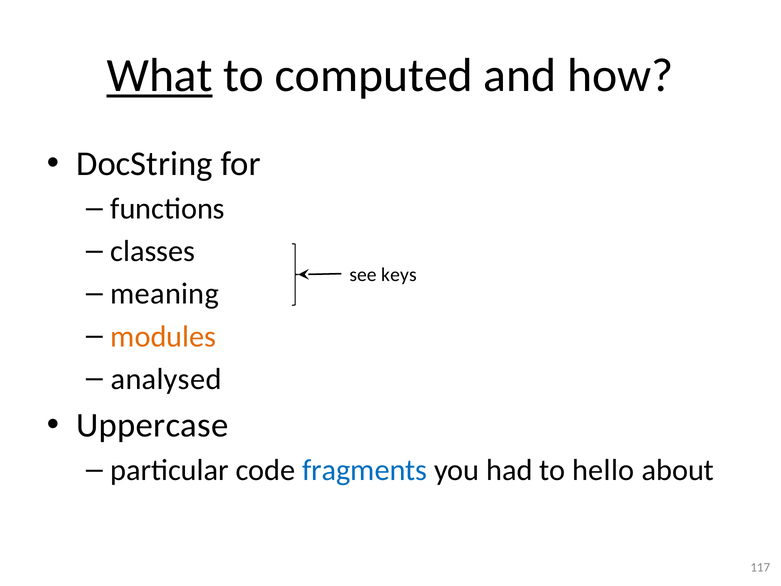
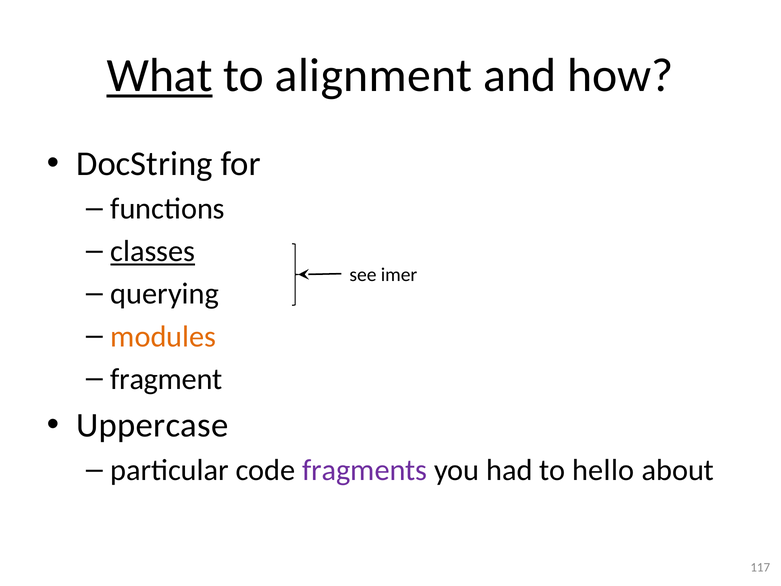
computed: computed -> alignment (374, 76)
classes underline: none -> present (153, 251)
keys: keys -> imer (399, 275)
meaning: meaning -> querying (165, 294)
analysed: analysed -> fragment (166, 379)
fragments colour: blue -> purple (365, 470)
